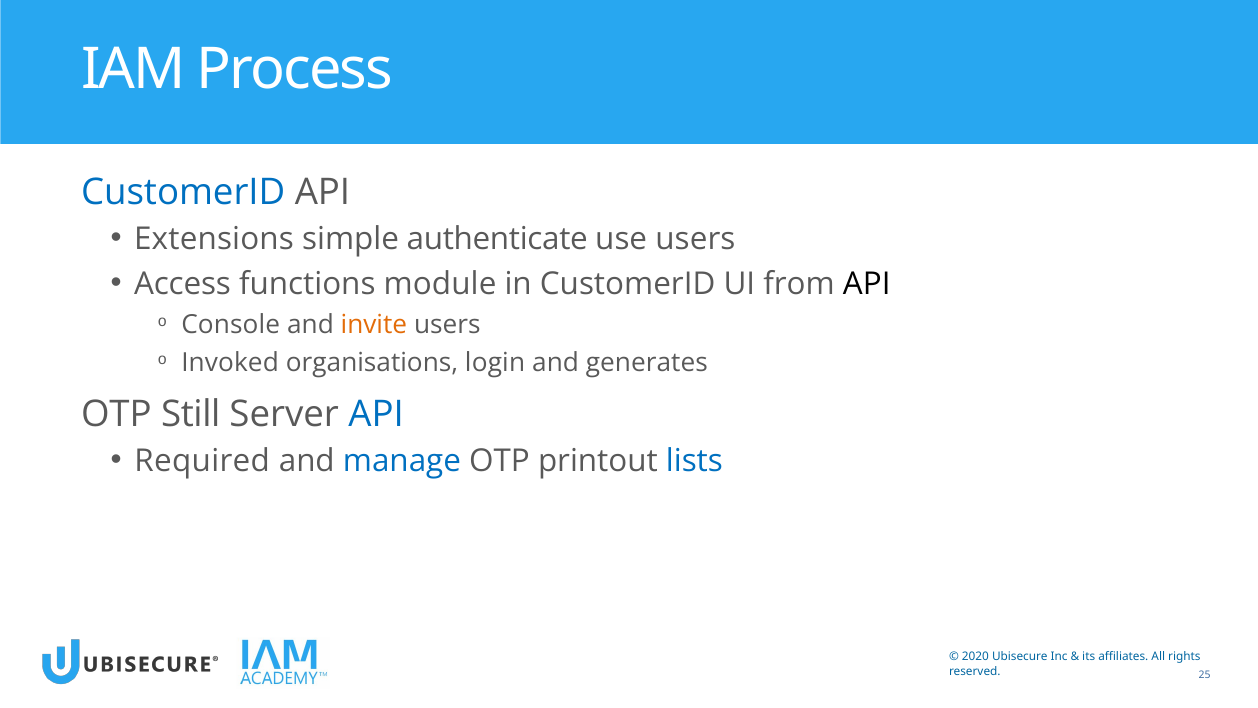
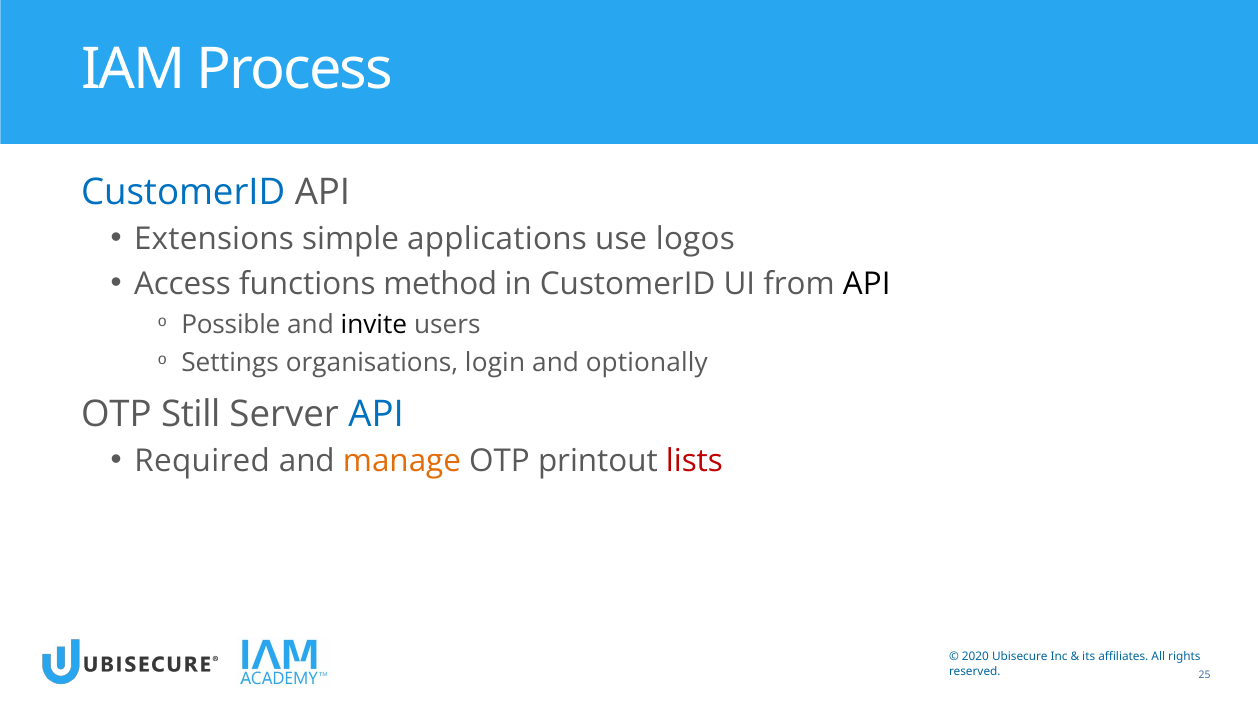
authenticate: authenticate -> applications (497, 239)
use users: users -> logos (695, 239)
module: module -> method (440, 283)
Console: Console -> Possible (231, 324)
invite colour: orange -> black (374, 324)
Invoked: Invoked -> Settings (230, 362)
generates: generates -> optionally (647, 362)
manage colour: blue -> orange (402, 461)
lists colour: blue -> red (694, 461)
